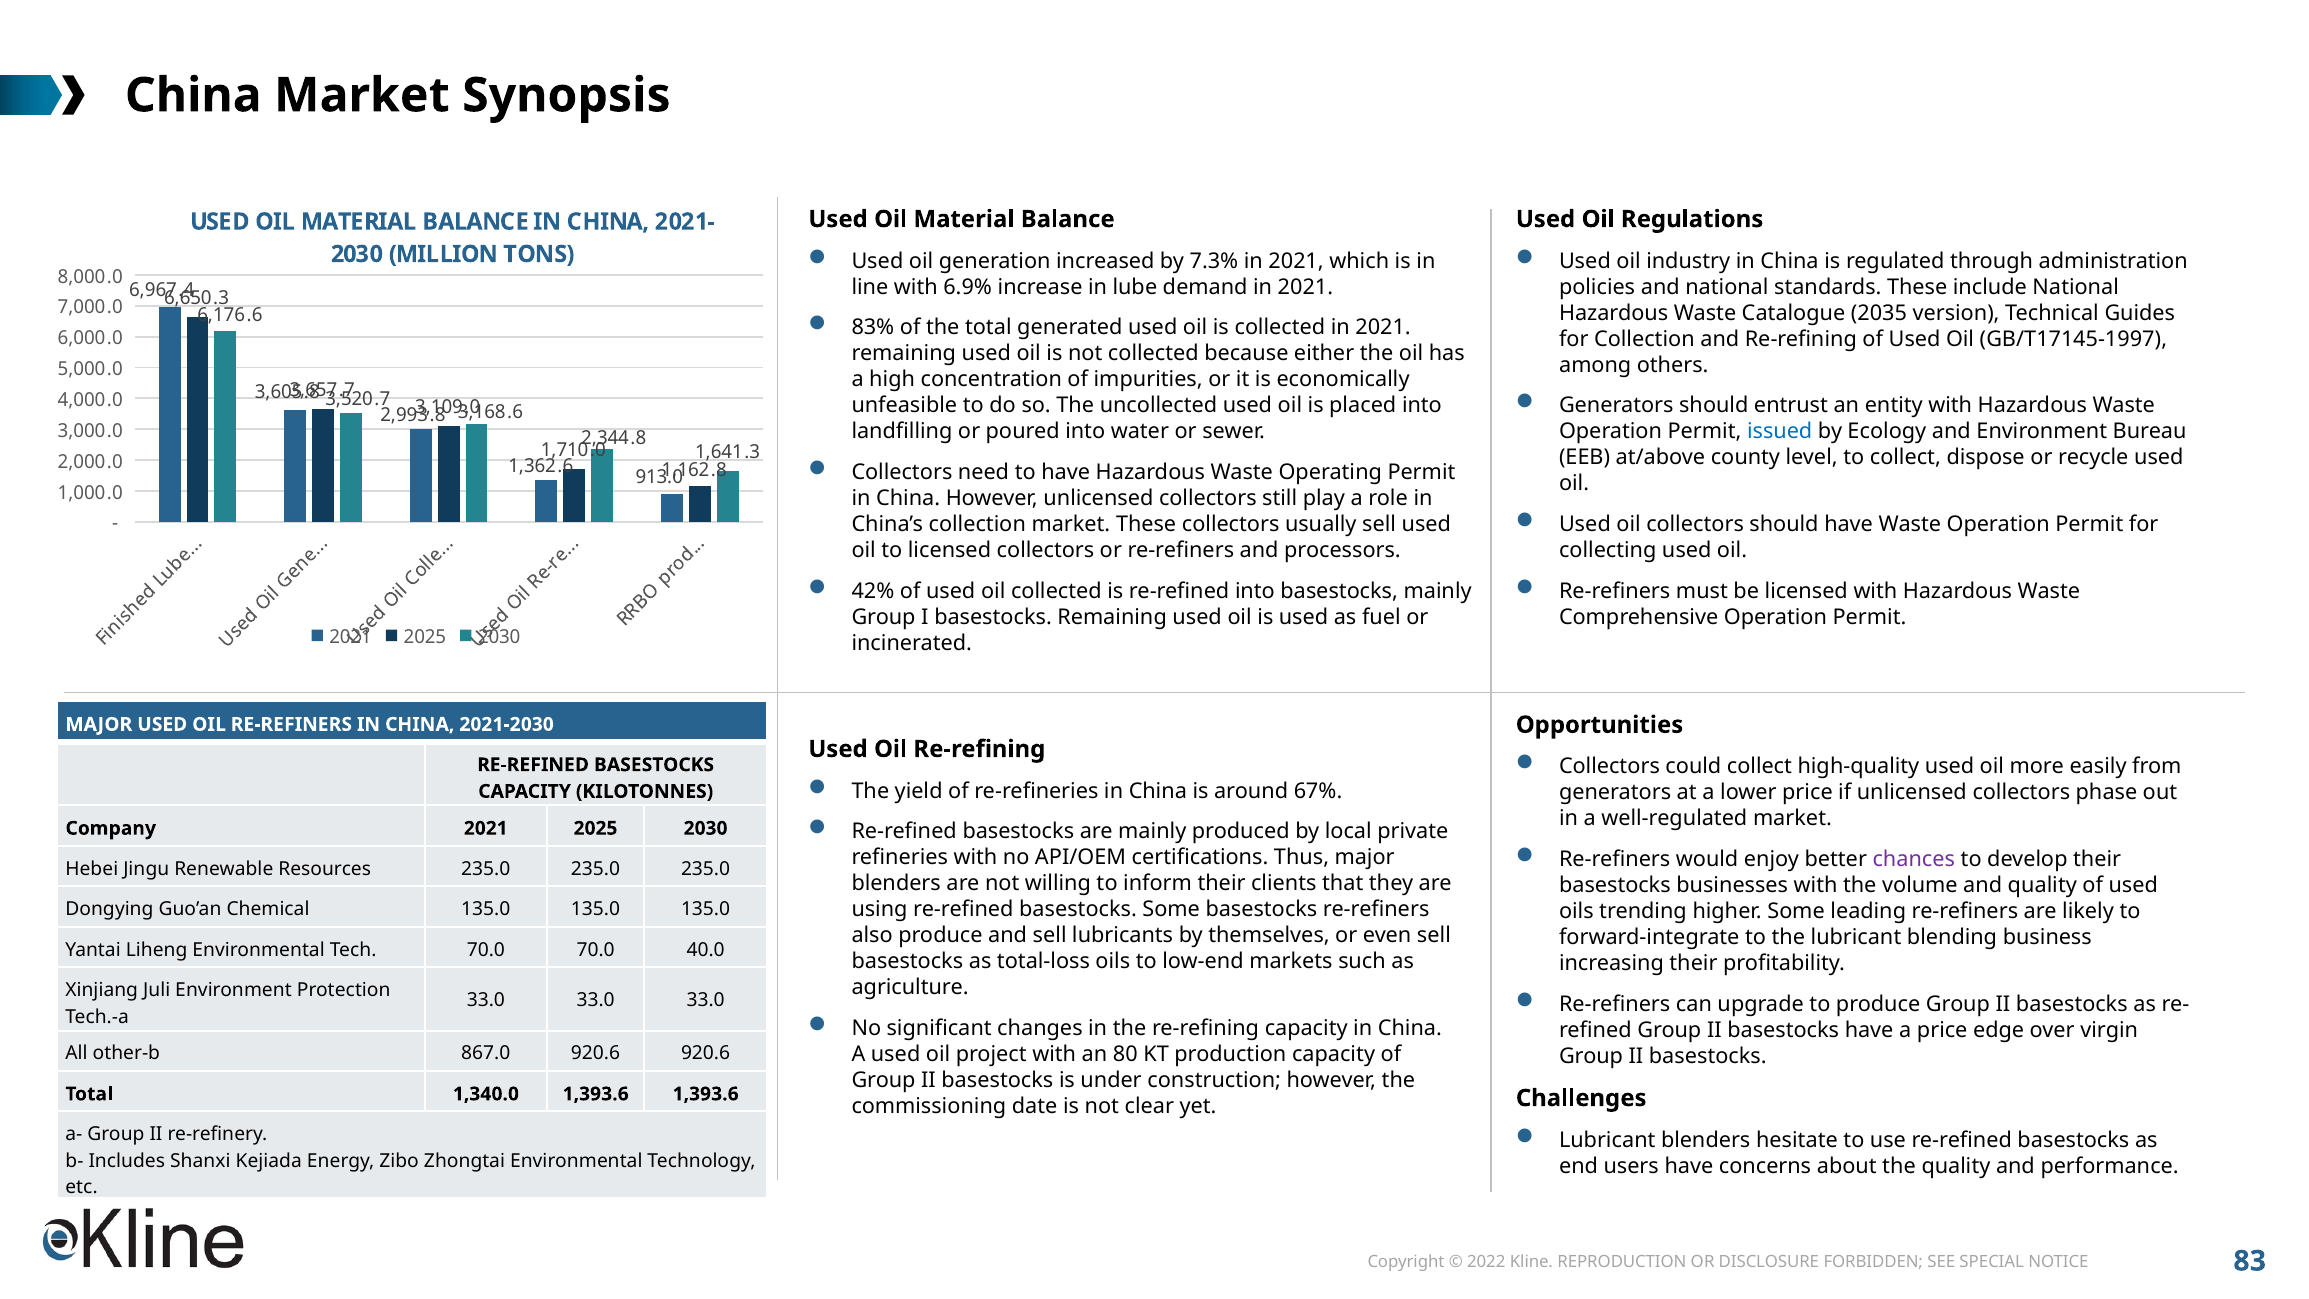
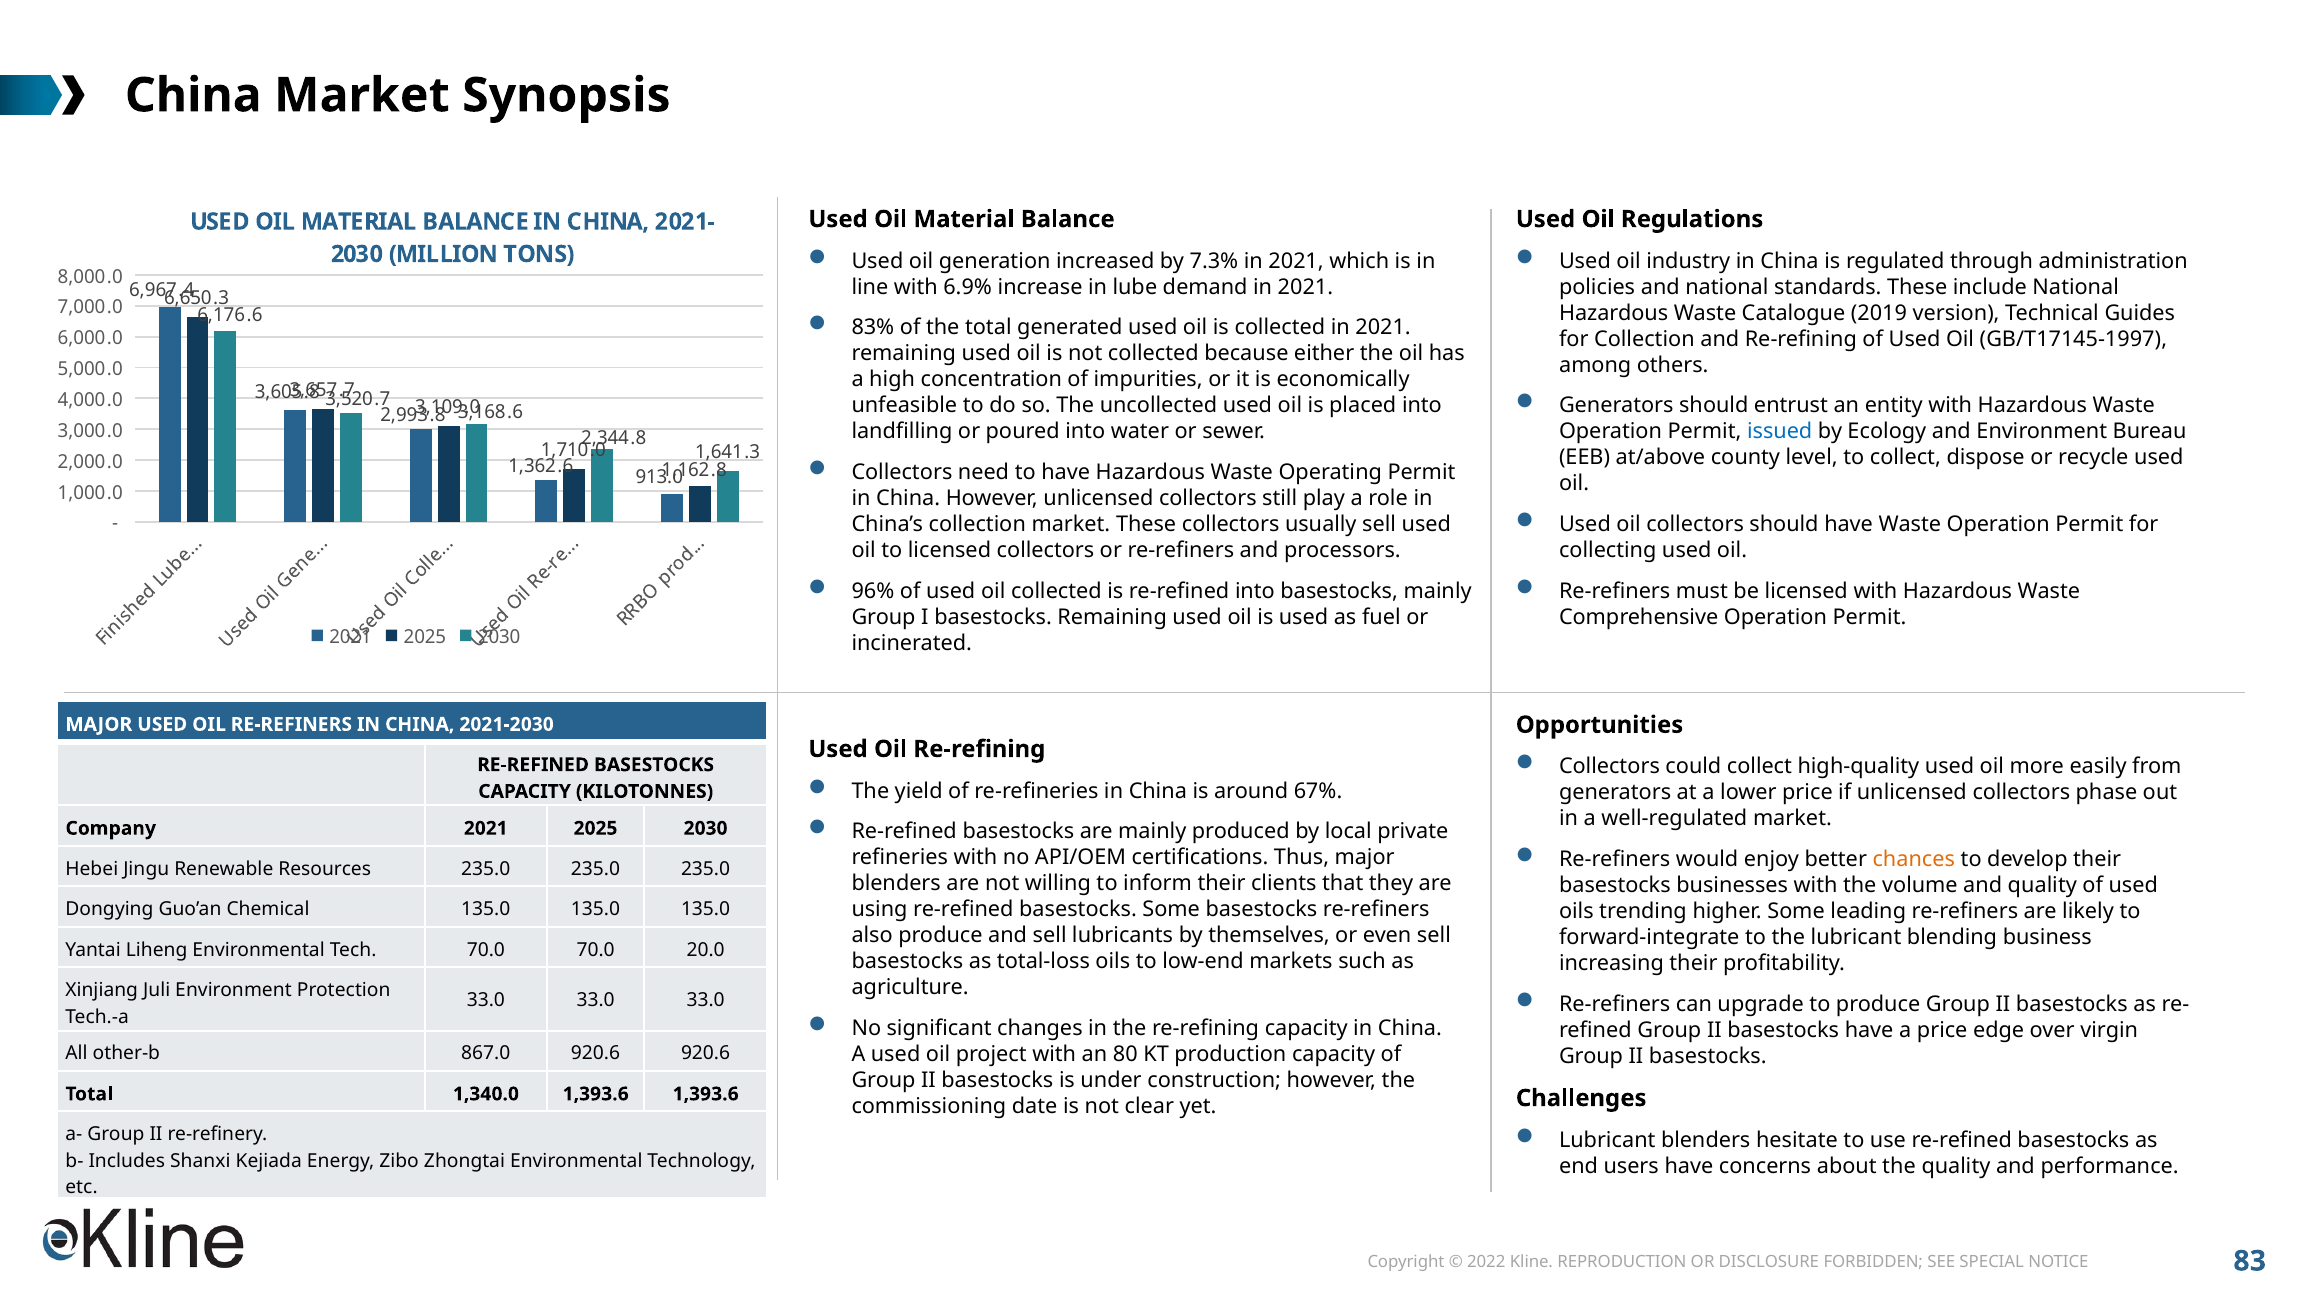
2035: 2035 -> 2019 (1879, 313)
42%: 42% -> 96% (873, 591)
chances colour: purple -> orange (1914, 859)
40.0: 40.0 -> 20.0 (706, 950)
